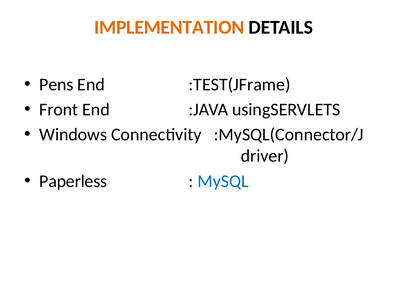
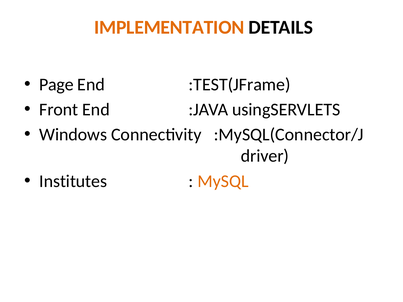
Pens: Pens -> Page (56, 85)
Paperless: Paperless -> Institutes (73, 181)
MySQL colour: blue -> orange (223, 181)
